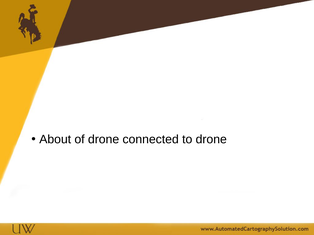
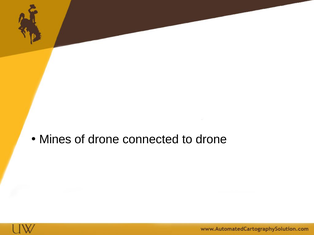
About: About -> Mines (55, 140)
